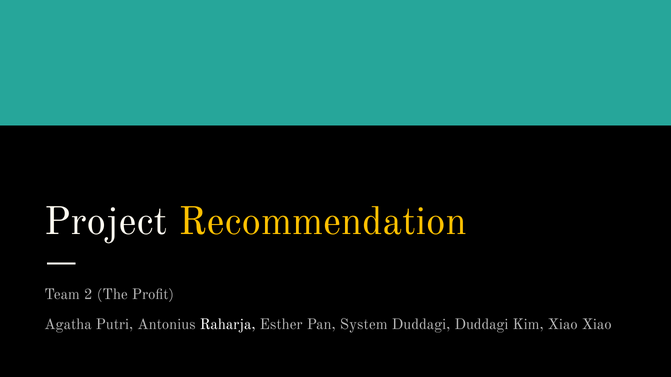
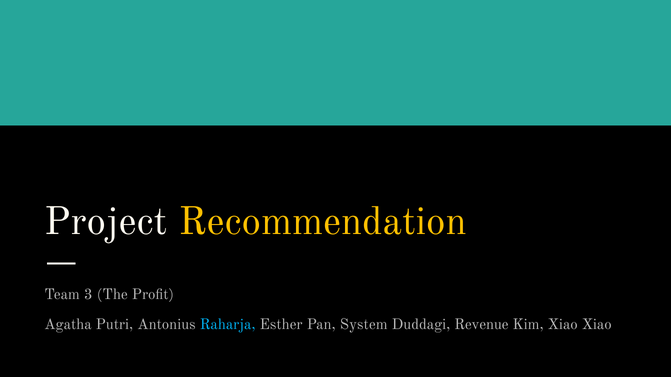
2: 2 -> 3 (88, 295)
Raharja colour: white -> light blue (228, 325)
Duddagi Duddagi: Duddagi -> Revenue (481, 325)
